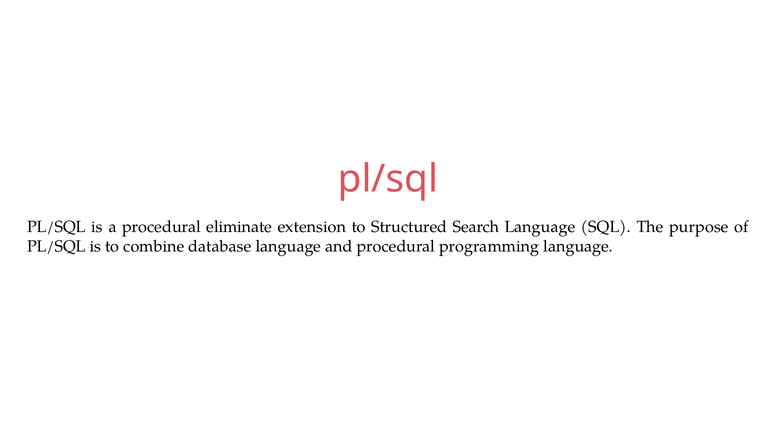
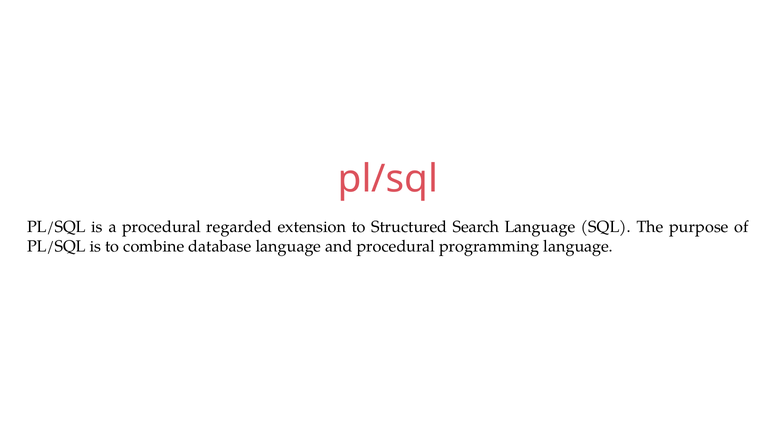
eliminate: eliminate -> regarded (239, 227)
